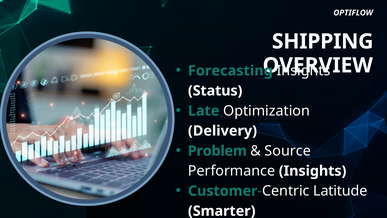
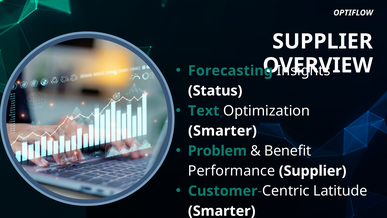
SHIPPING: SHIPPING -> SUPPLIER (322, 41)
Late: Late -> Text (204, 111)
Delivery: Delivery -> Smarter (222, 131)
Source: Source -> Benefit (288, 151)
Performance Insights: Insights -> Supplier (313, 171)
